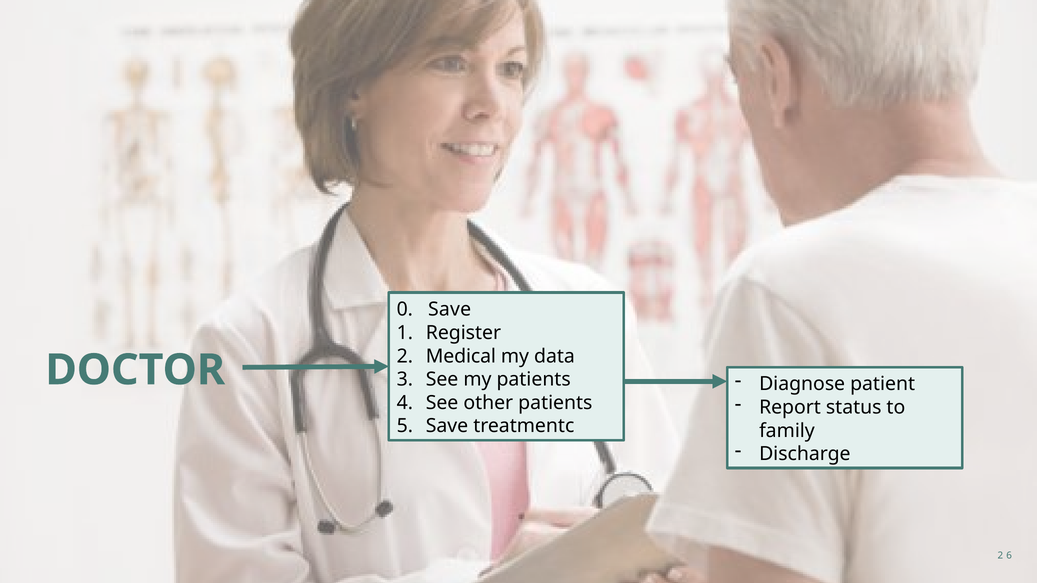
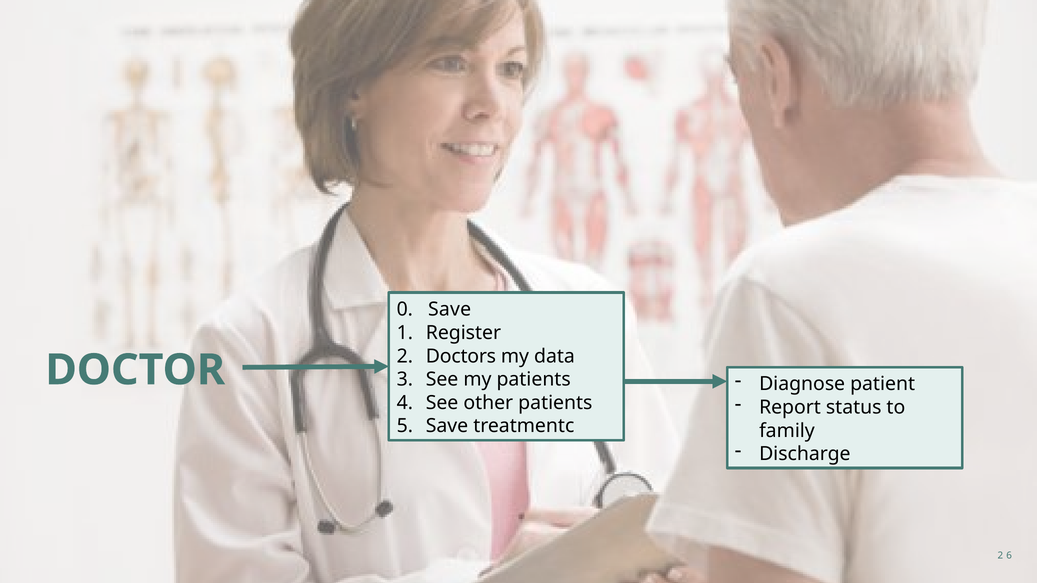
Medical: Medical -> Doctors (461, 356)
